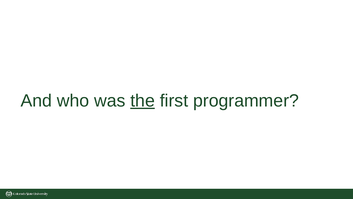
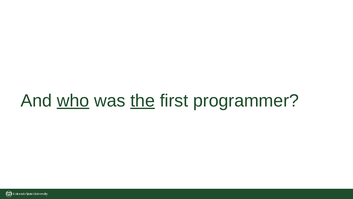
who underline: none -> present (73, 101)
